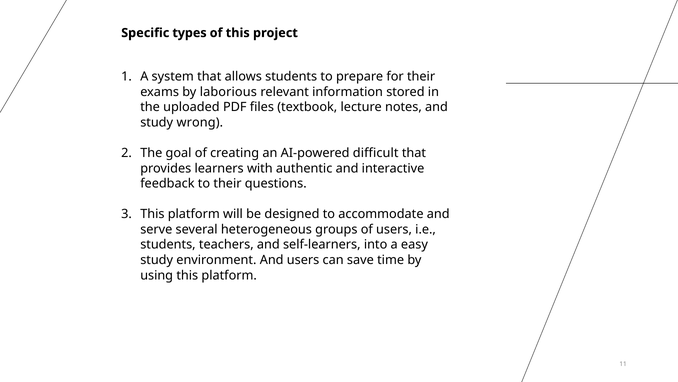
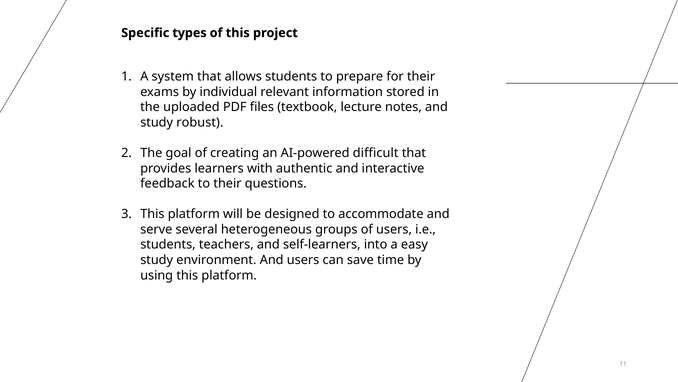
laborious: laborious -> individual (228, 92)
wrong: wrong -> robust (200, 122)
